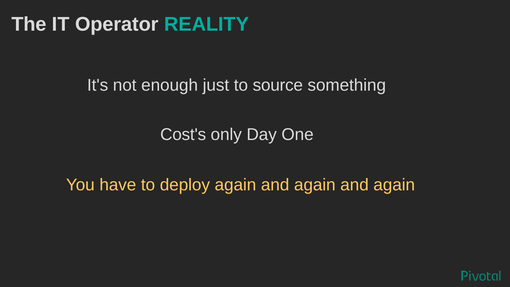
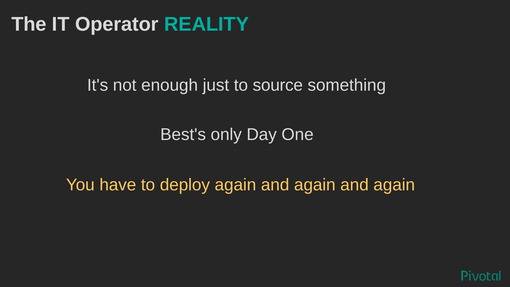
Cost's: Cost's -> Best's (183, 134)
